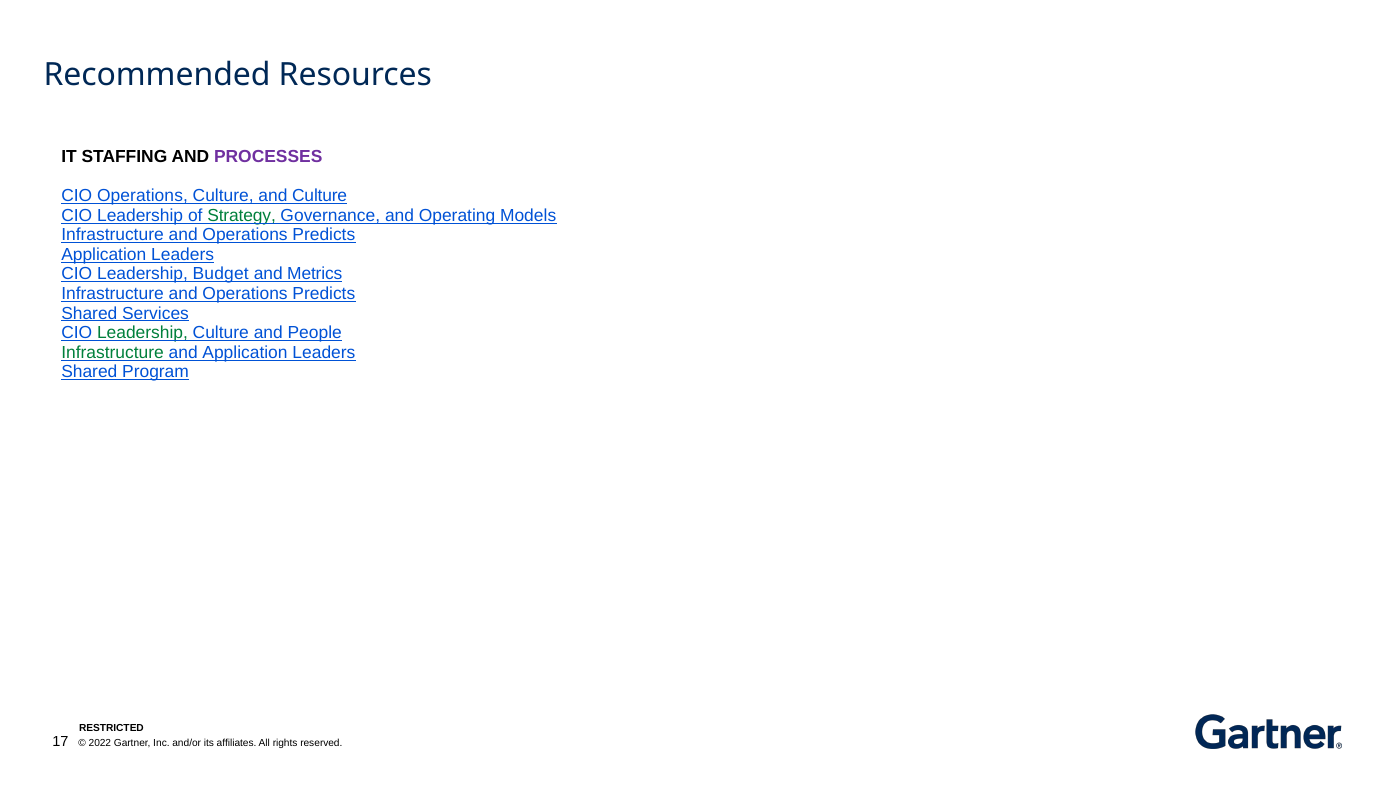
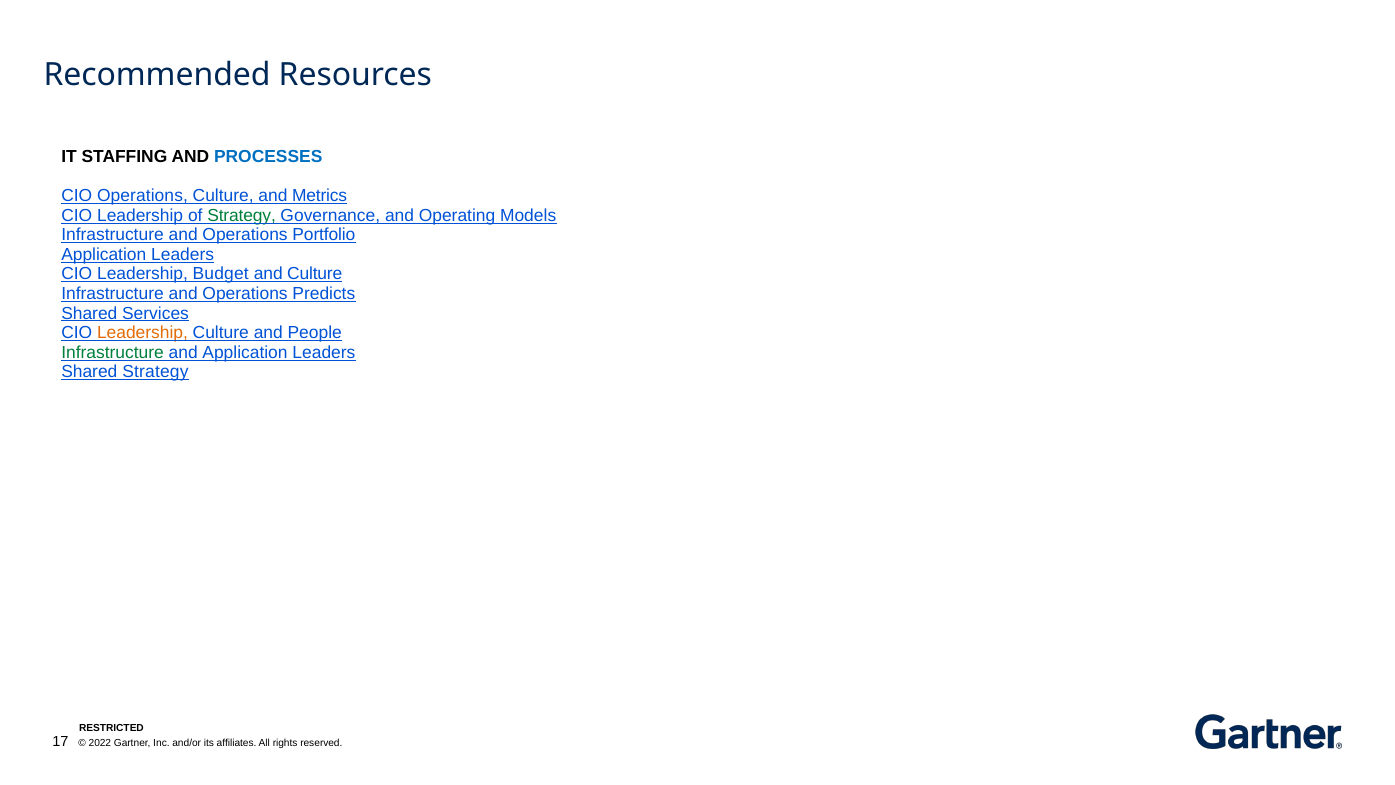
PROCESSES colour: purple -> blue (268, 156)
and Culture: Culture -> Metrics (320, 196)
Predicts: Predicts -> Portfolio (324, 235)
and Metrics: Metrics -> Culture (315, 274)
Leadership colour: green -> orange (142, 333)
Shared Program: Program -> Strategy (155, 372)
